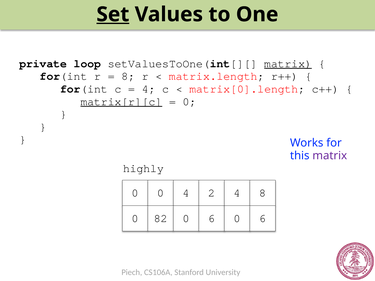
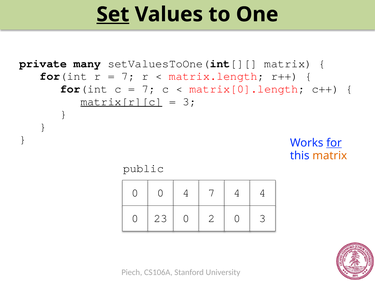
loop: loop -> many (87, 64)
matrix underline: present -> none (288, 64)
8: 8 -> 7 (128, 76)
4: 4 -> 7 (149, 89)
0: 0 -> 3 (189, 102)
for underline: none -> present (334, 143)
matrix colour: purple -> orange (330, 156)
highly: highly -> public (143, 169)
4 2: 2 -> 7 (212, 193)
4 8: 8 -> 4 (263, 193)
82: 82 -> 23 (161, 219)
6: 6 -> 2 (212, 219)
6: 6 -> 3 (263, 219)
